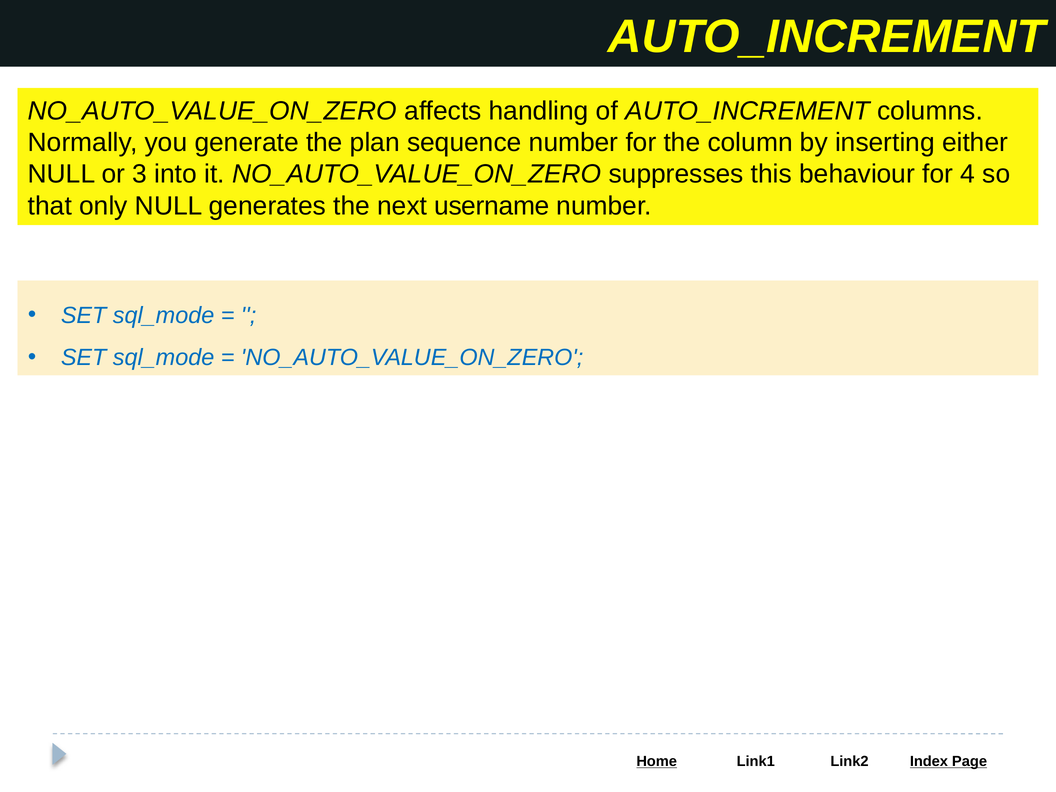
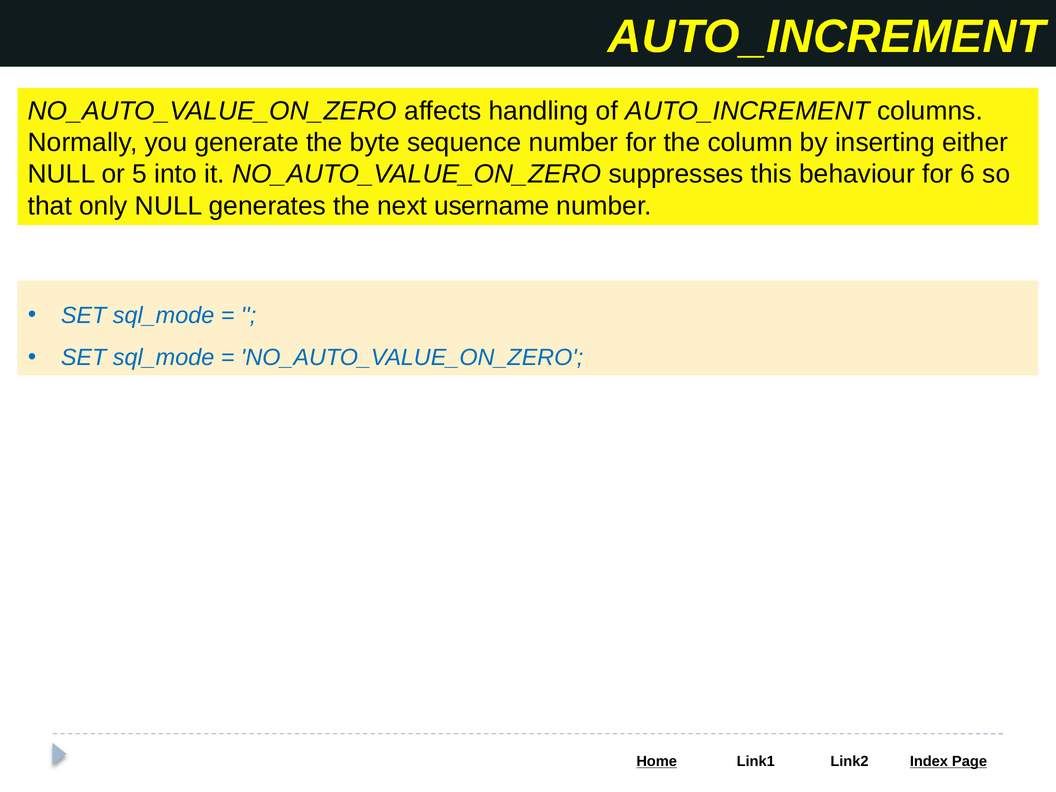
plan: plan -> byte (375, 143)
3: 3 -> 5 (140, 174)
4: 4 -> 6 (968, 174)
